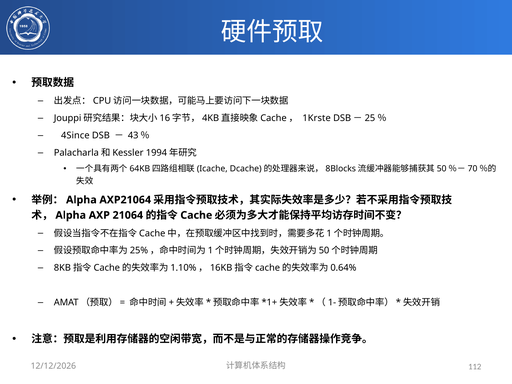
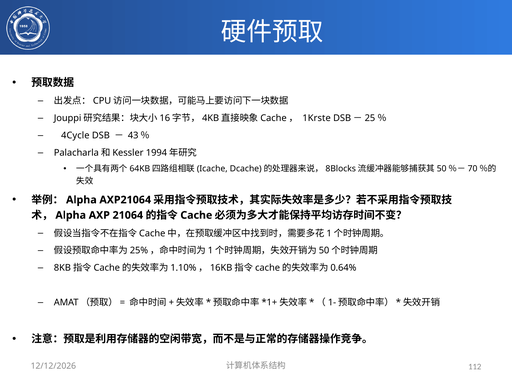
4Since: 4Since -> 4Cycle (75, 135)
